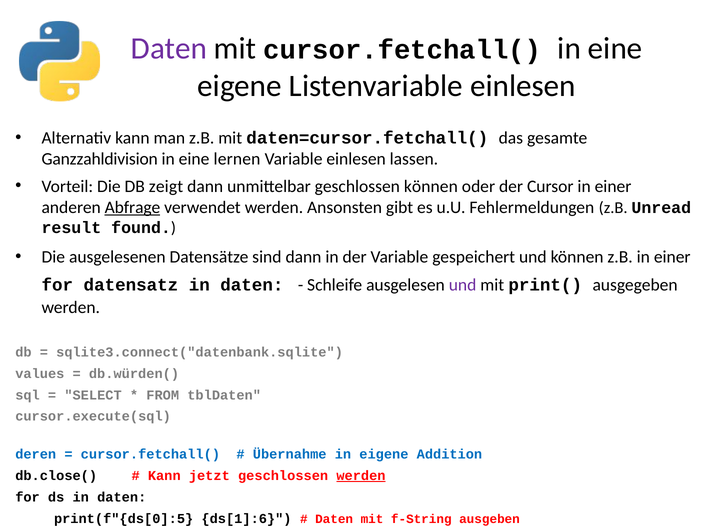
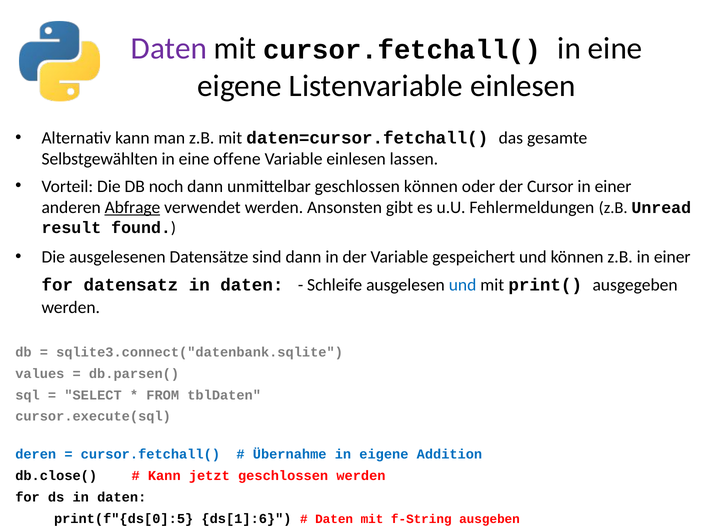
Ganzzahldivision: Ganzzahldivision -> Selbstgewählten (100, 159)
lernen: lernen -> offene (237, 159)
zeigt: zeigt -> noch (166, 186)
und colour: purple -> blue (463, 285)
db.würden(: db.würden( -> db.parsen( (134, 373)
werden underline: present -> none (361, 475)
